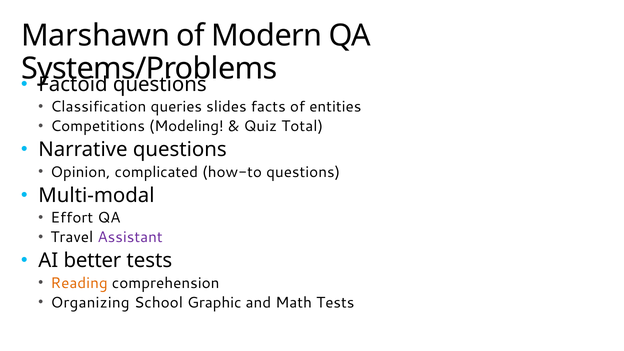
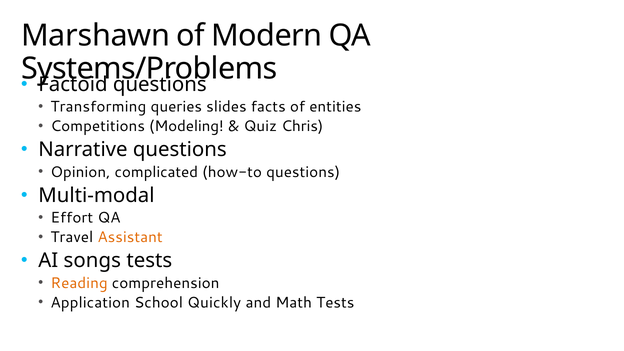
Classification: Classification -> Transforming (98, 107)
Total: Total -> Chris (302, 126)
Assistant colour: purple -> orange (130, 237)
better: better -> songs (92, 261)
Organizing: Organizing -> Application (90, 302)
Graphic: Graphic -> Quickly (214, 302)
